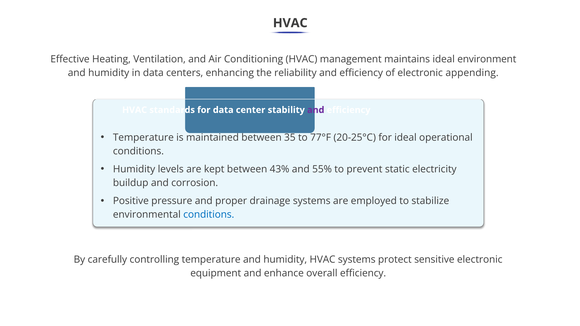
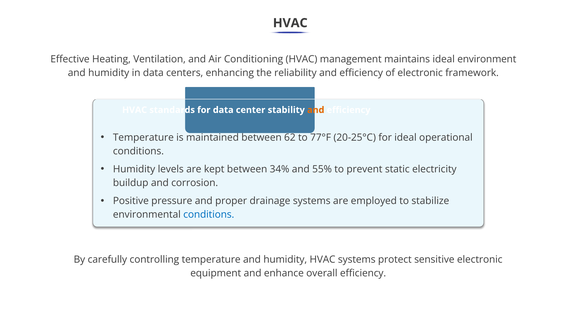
appending: appending -> framework (472, 73)
and colour: purple -> orange (316, 110)
35: 35 -> 62 (290, 138)
43%: 43% -> 34% (280, 169)
